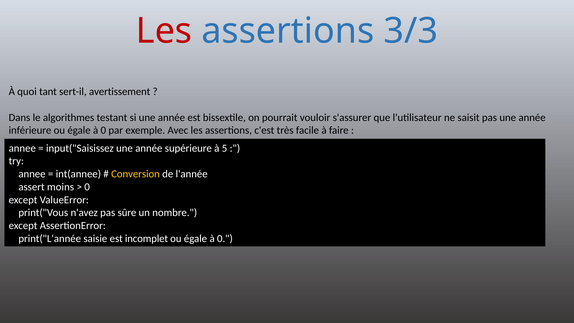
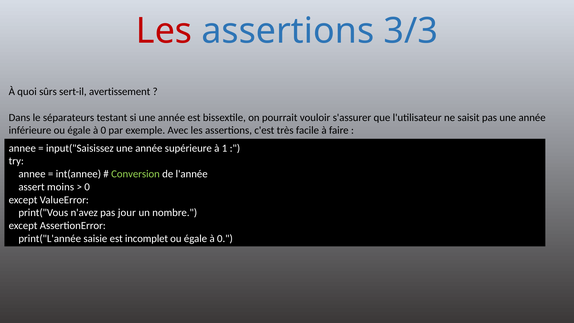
tant: tant -> sûrs (48, 92)
algorithmes: algorithmes -> séparateurs (69, 117)
5: 5 -> 1 (225, 148)
Conversion colour: yellow -> light green (135, 174)
sûre: sûre -> jour (127, 213)
